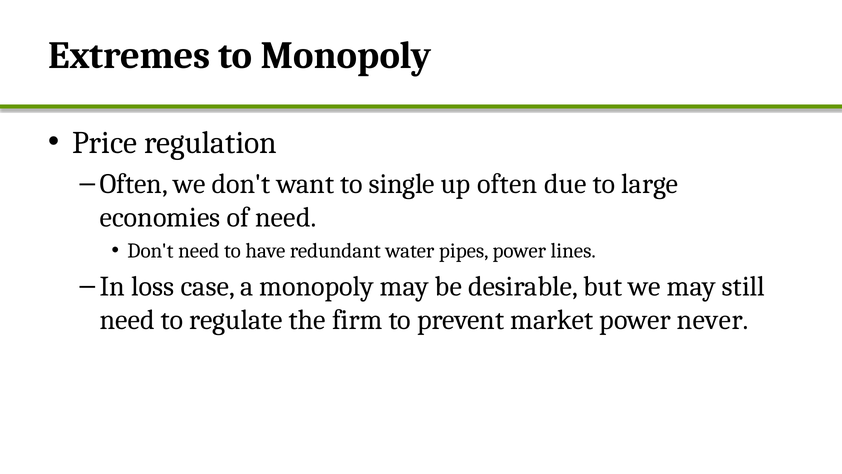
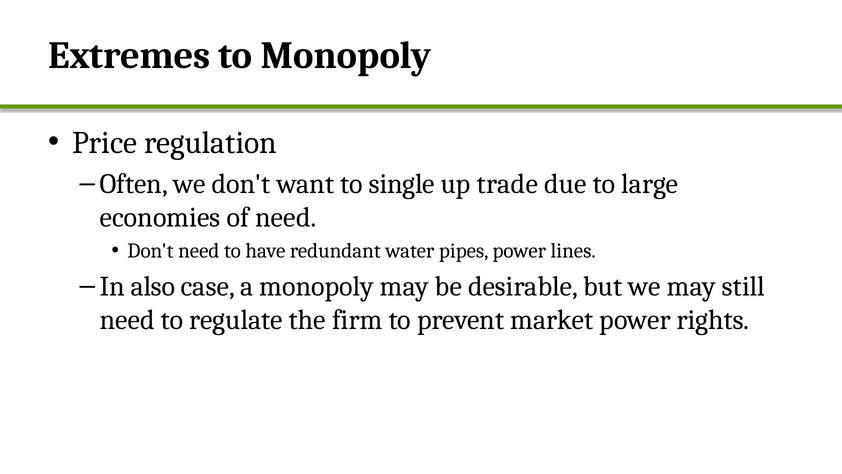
up often: often -> trade (507, 184)
loss: loss -> also (153, 286)
never: never -> rights (713, 320)
